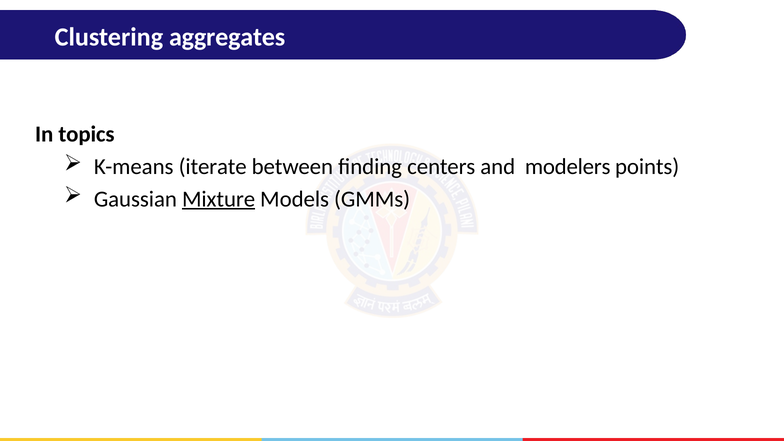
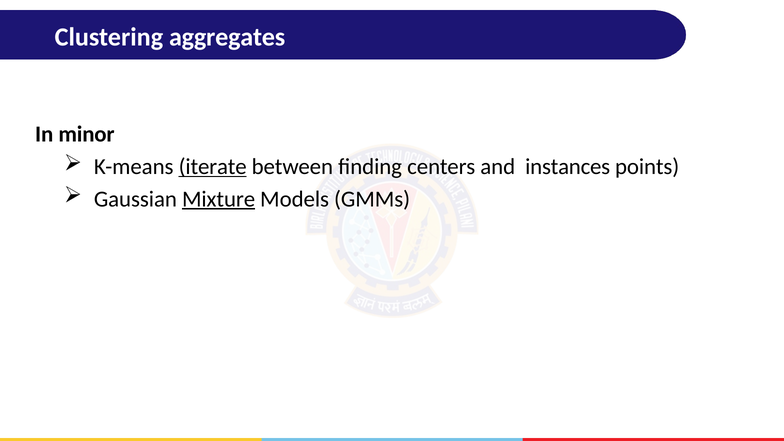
topics: topics -> minor (87, 134)
iterate underline: none -> present (213, 167)
modelers: modelers -> instances (568, 167)
